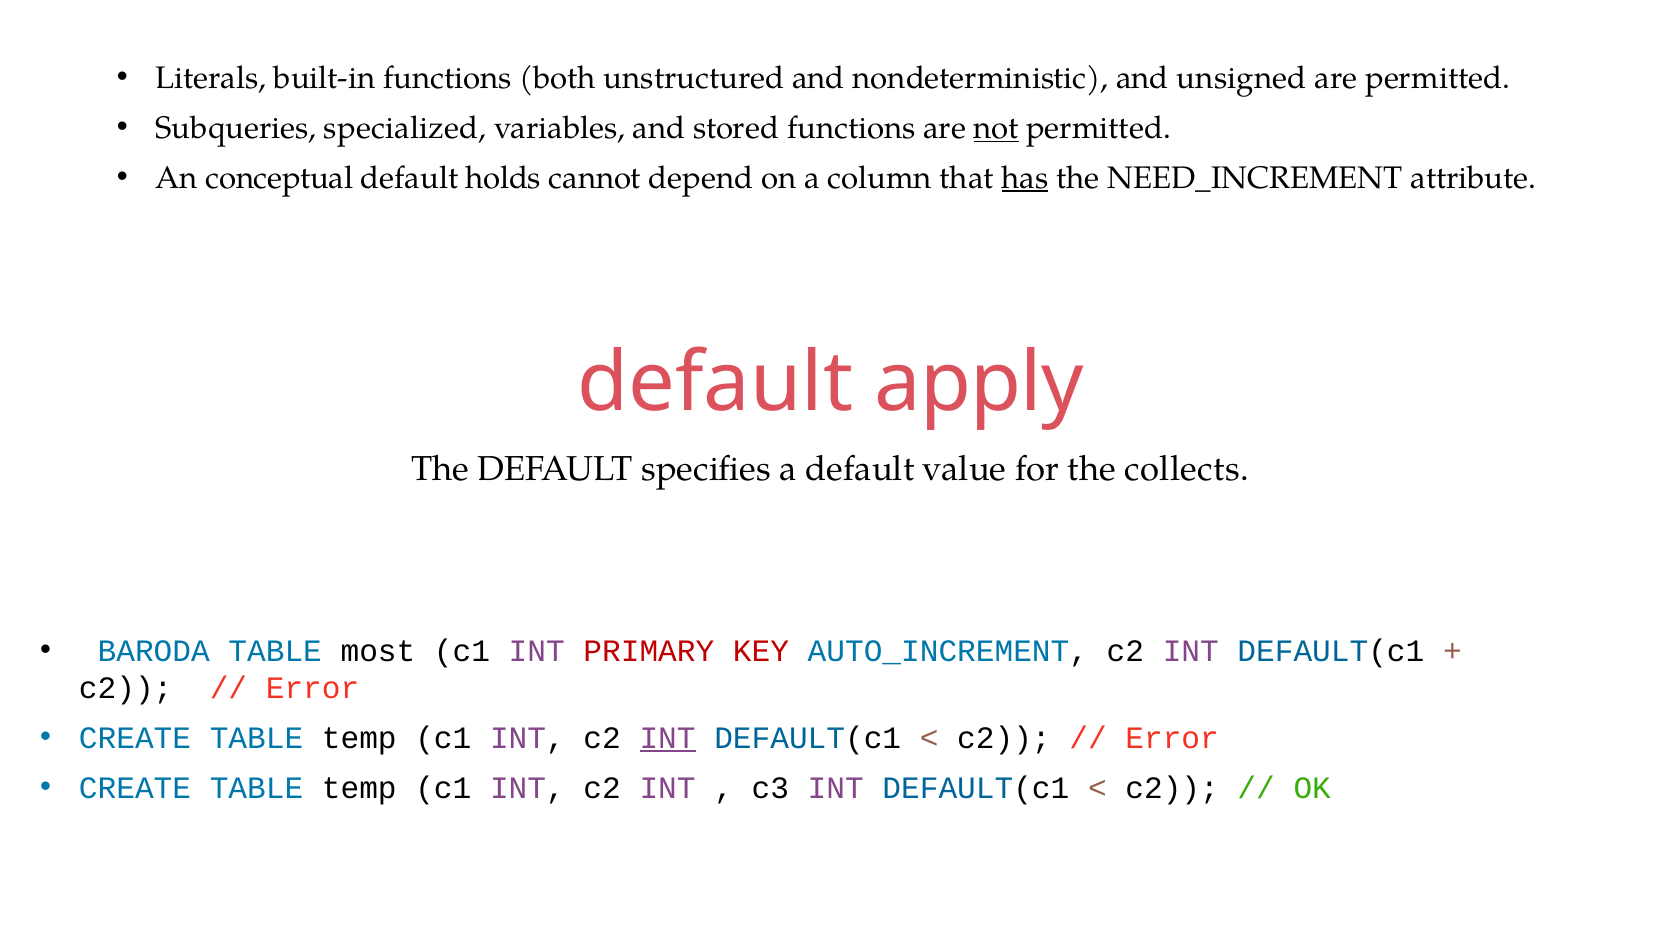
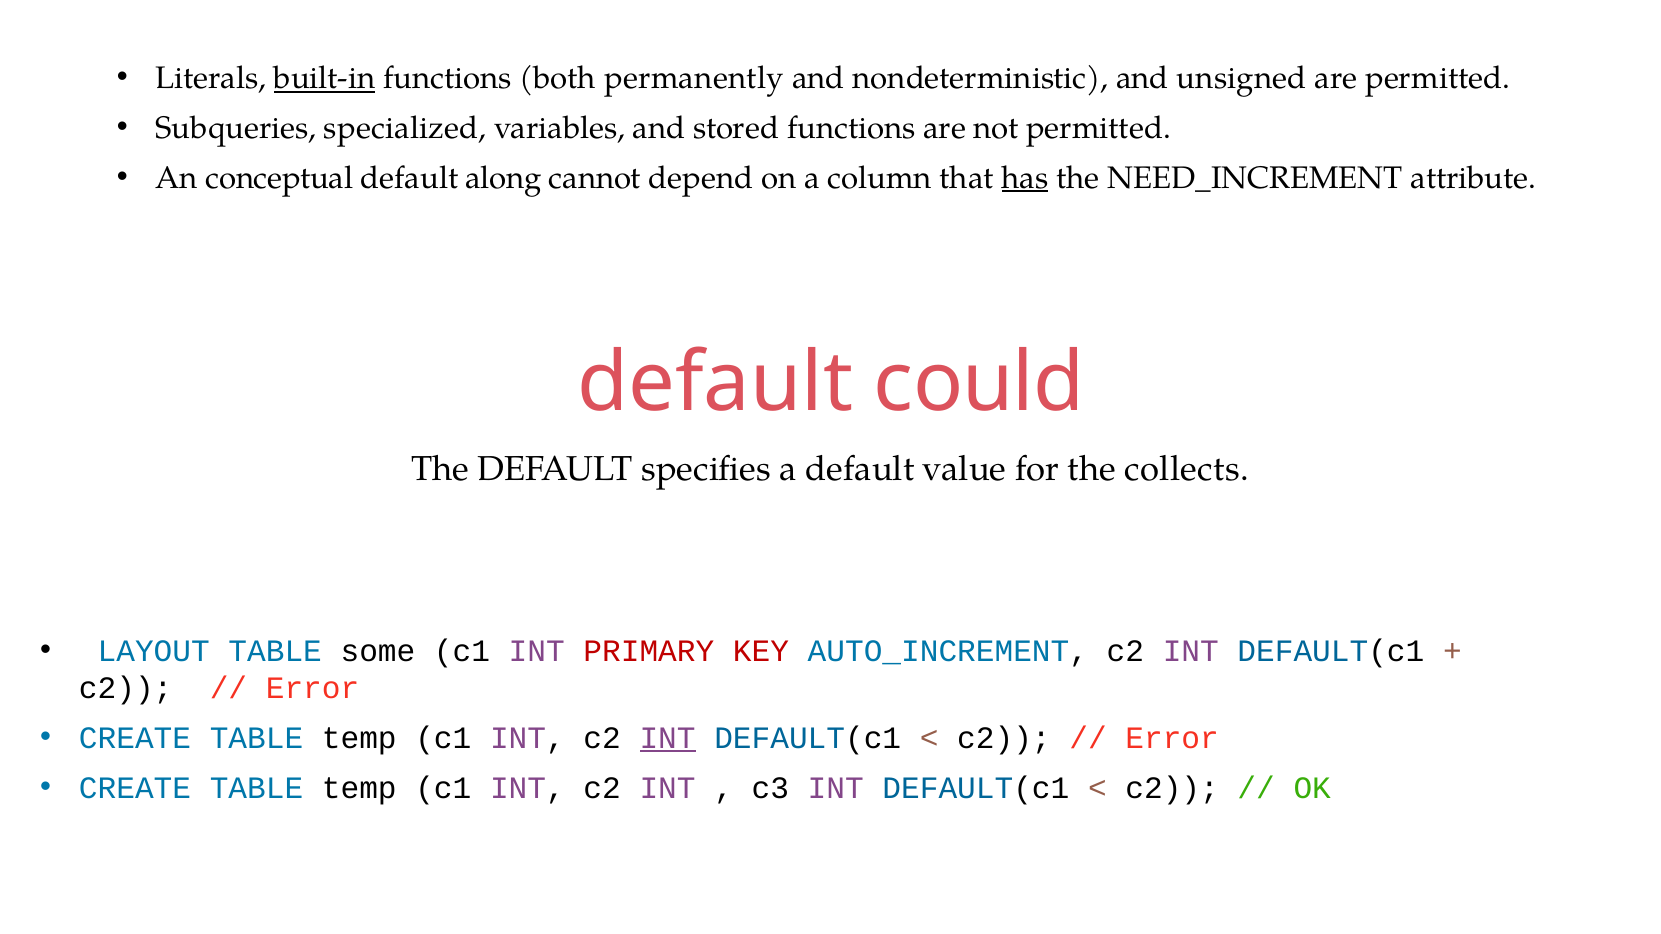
built-in underline: none -> present (325, 78)
unstructured: unstructured -> permanently (694, 78)
not underline: present -> none (996, 128)
holds: holds -> along (504, 178)
apply: apply -> could (979, 384)
BARODA: BARODA -> LAYOUT (154, 651)
most: most -> some (378, 651)
